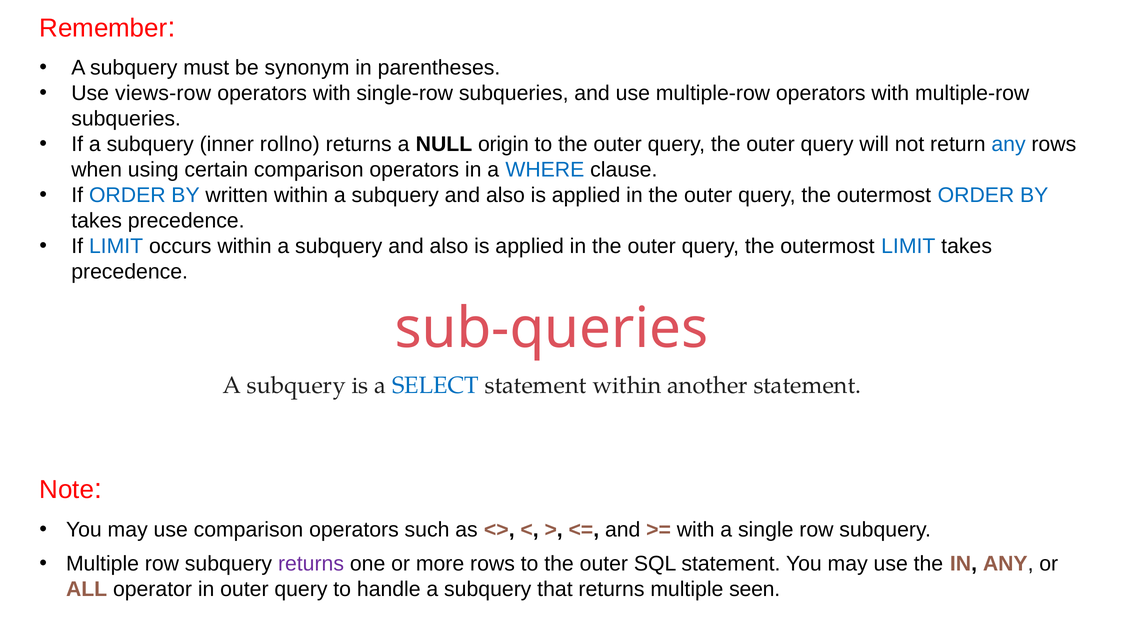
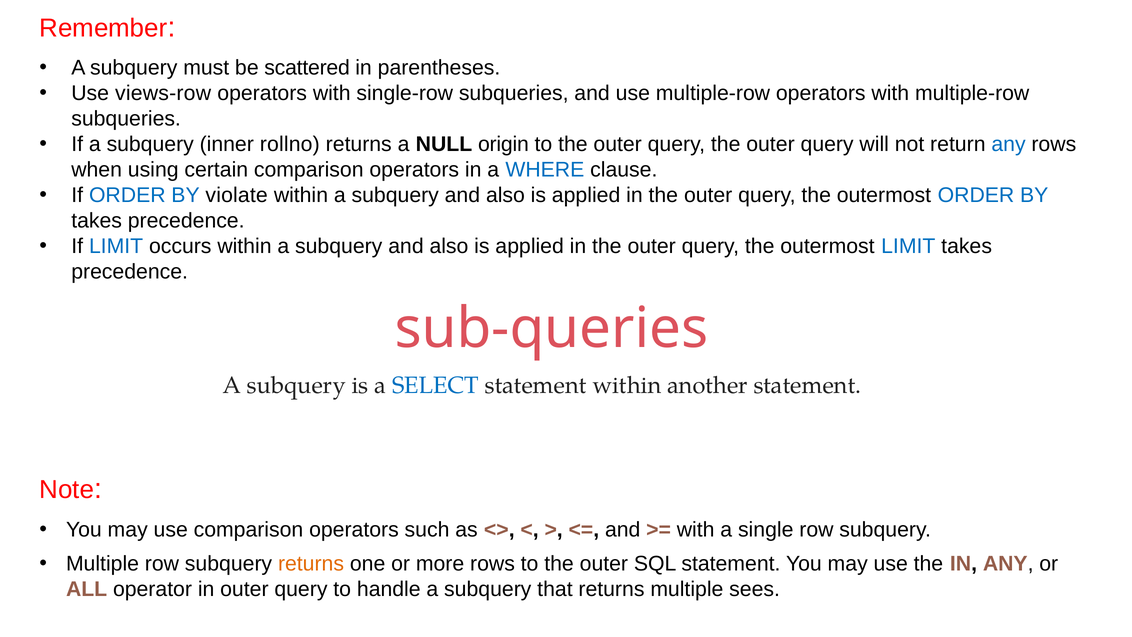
synonym: synonym -> scattered (307, 68)
written: written -> violate (237, 195)
returns colour: purple -> orange (311, 563)
seen: seen -> sees (755, 589)
